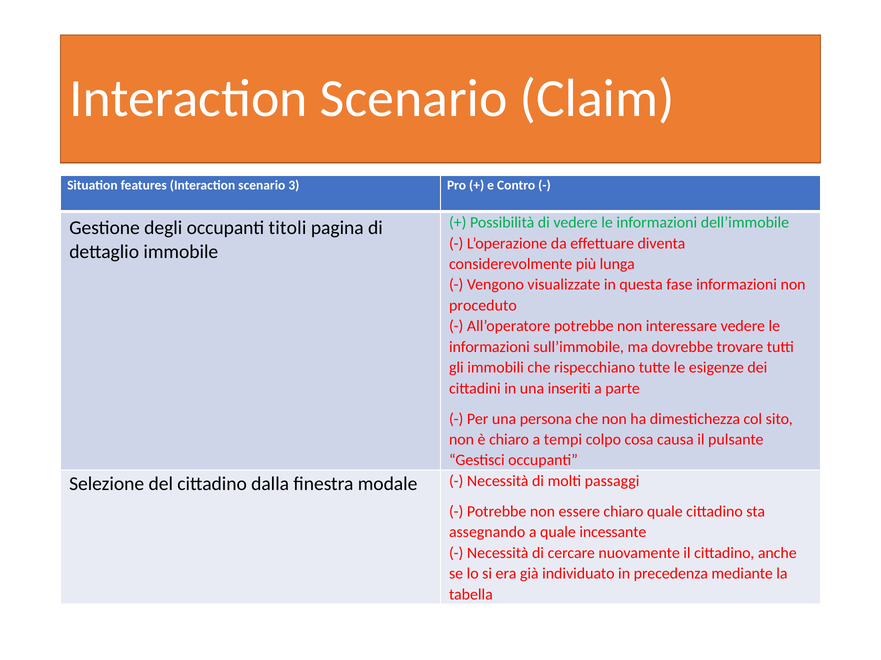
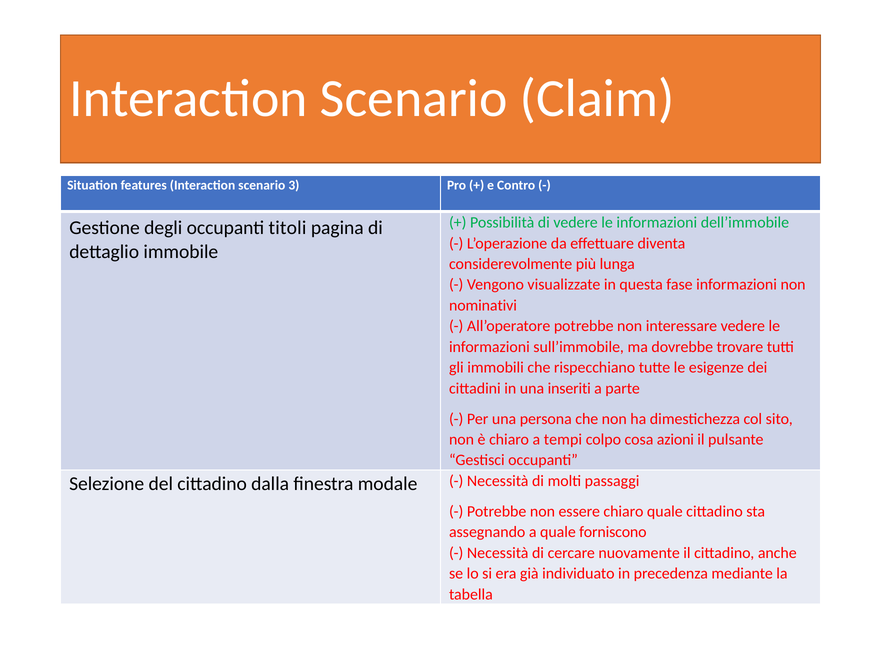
proceduto: proceduto -> nominativi (483, 306)
causa: causa -> azioni (675, 440)
incessante: incessante -> forniscono (613, 533)
